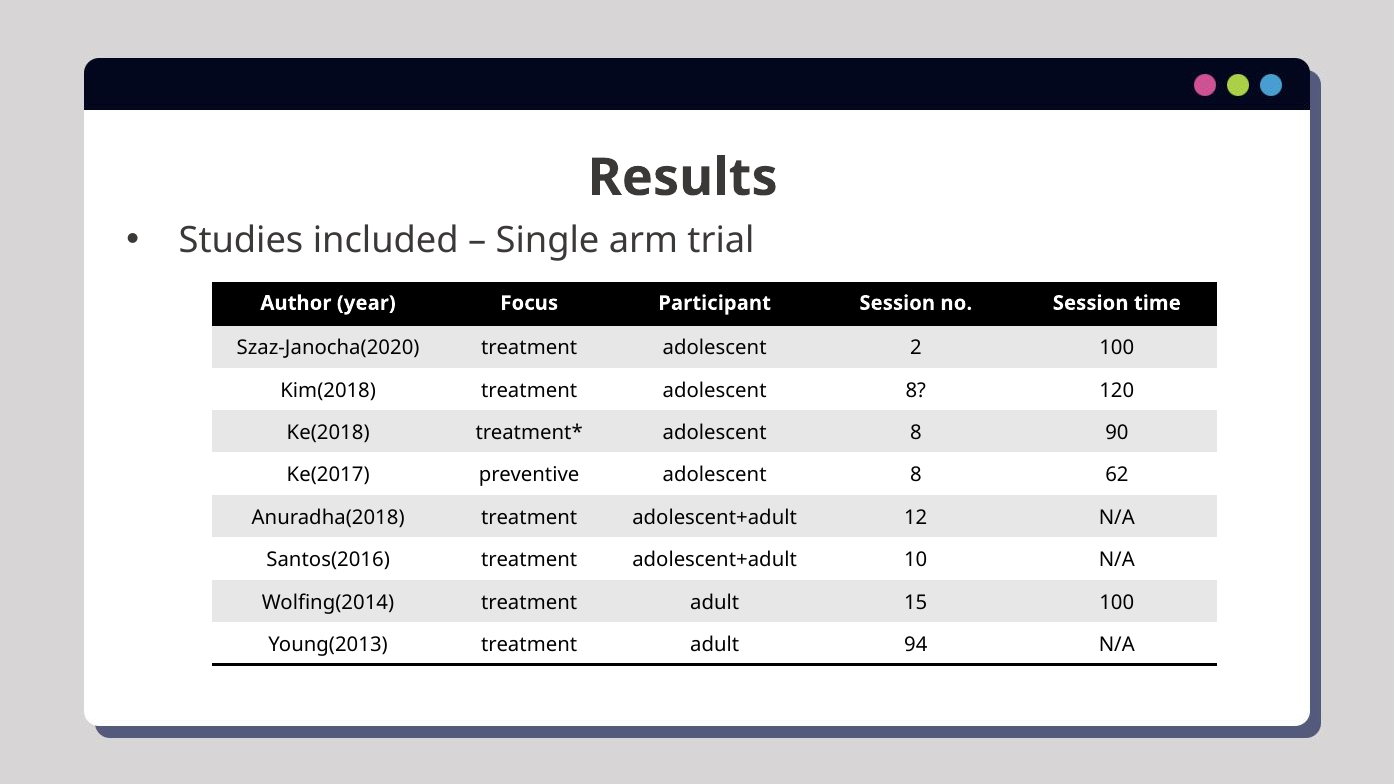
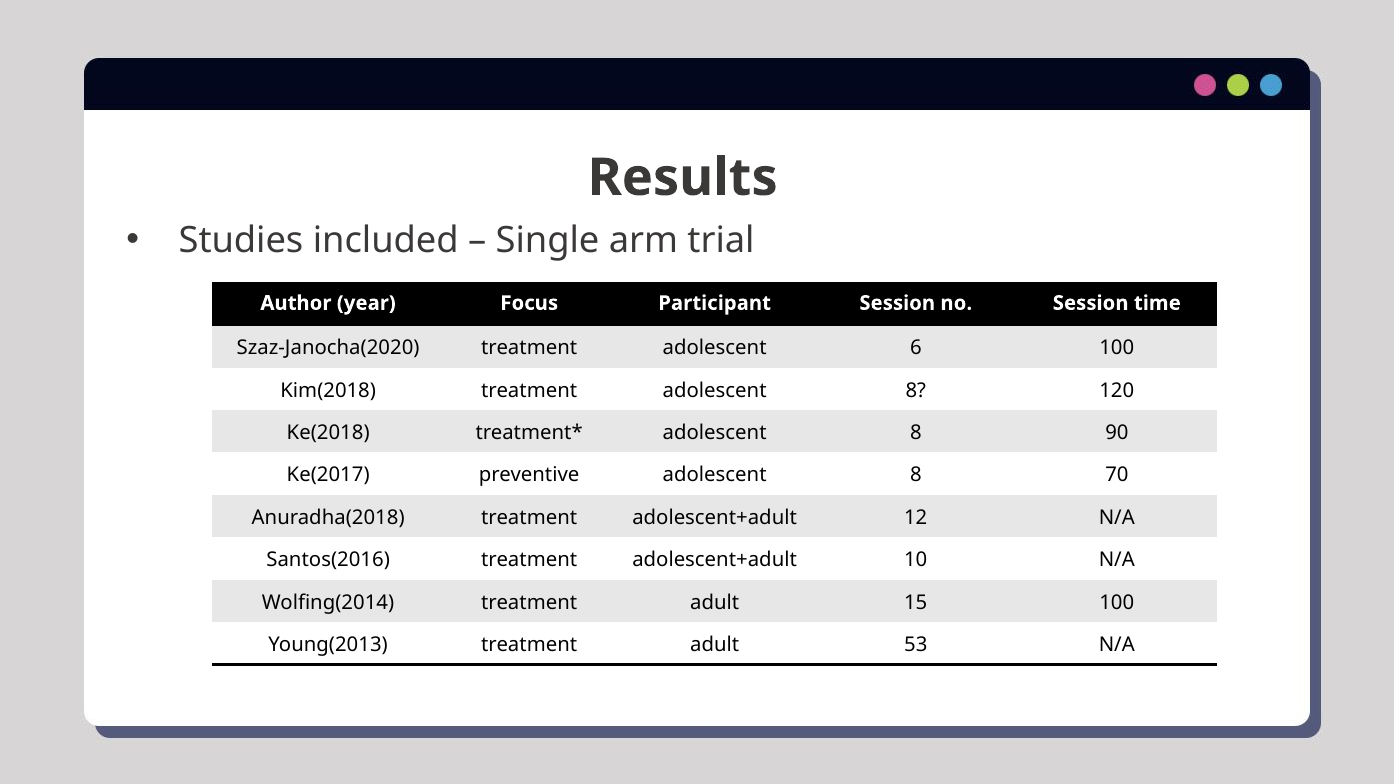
2: 2 -> 6 (916, 348)
62: 62 -> 70 (1117, 475)
94: 94 -> 53 (916, 645)
